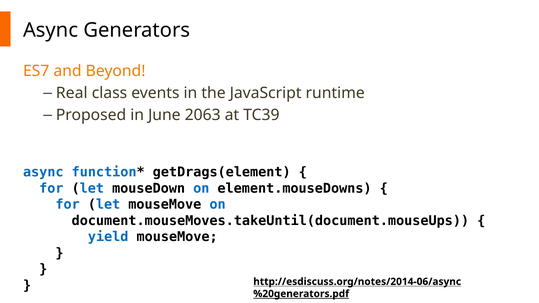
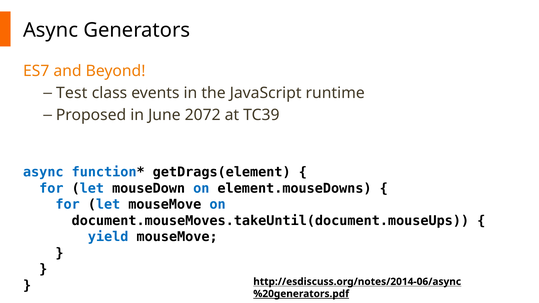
Real: Real -> Test (72, 93)
2063: 2063 -> 2072 (203, 115)
